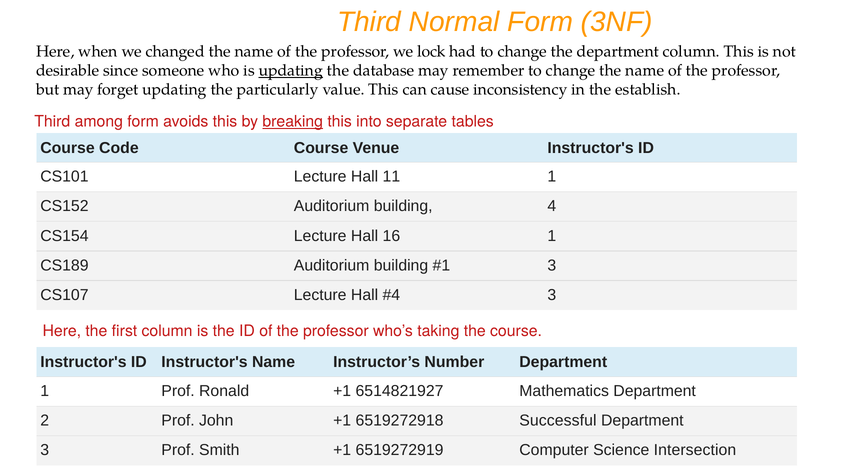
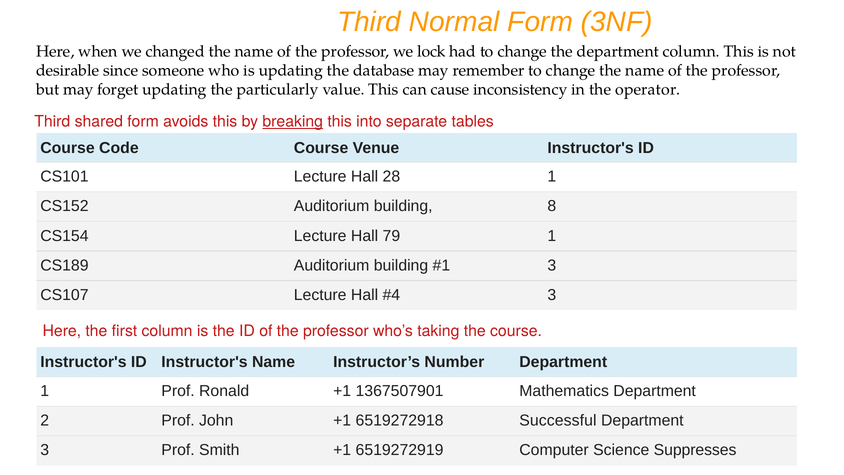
updating underline: present -> none (291, 71)
establish: establish -> operator (648, 90)
among: among -> shared (99, 121)
11: 11 -> 28 (391, 177)
4: 4 -> 8 (552, 206)
16: 16 -> 79 (391, 236)
6514821927: 6514821927 -> 1367507901 (400, 391)
Intersection: Intersection -> Suppresses (695, 450)
